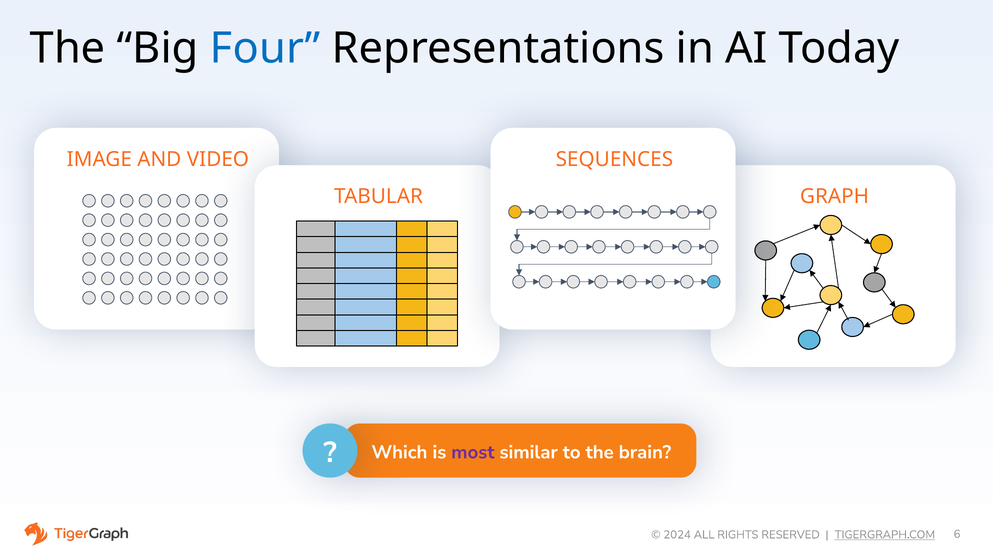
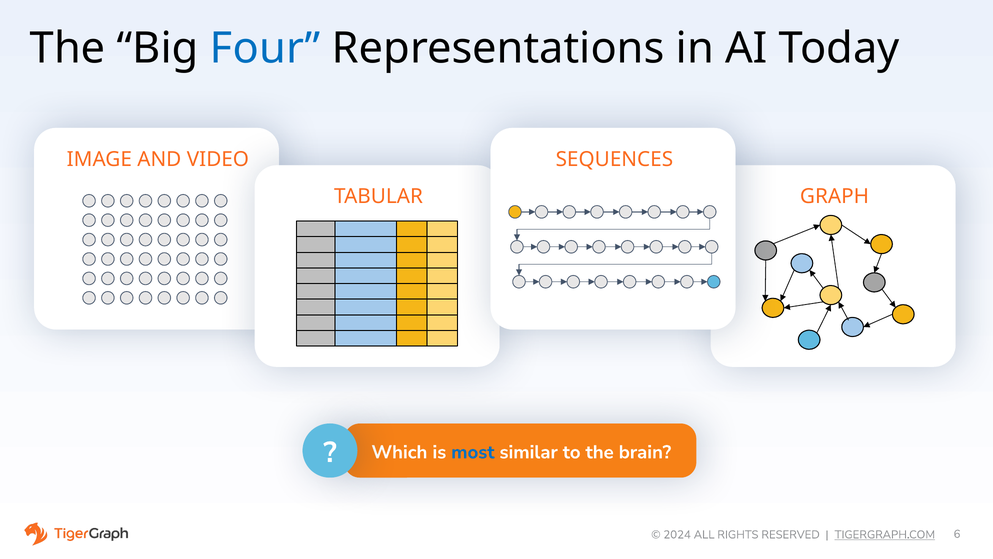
most colour: purple -> blue (473, 452)
